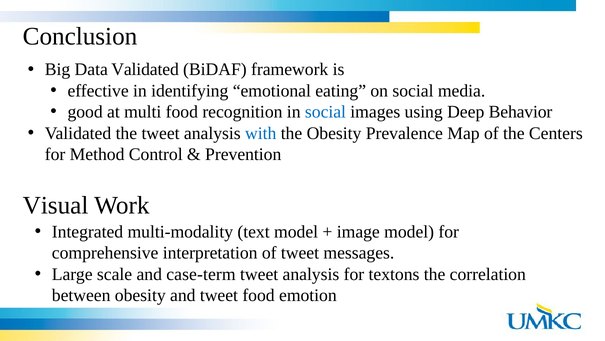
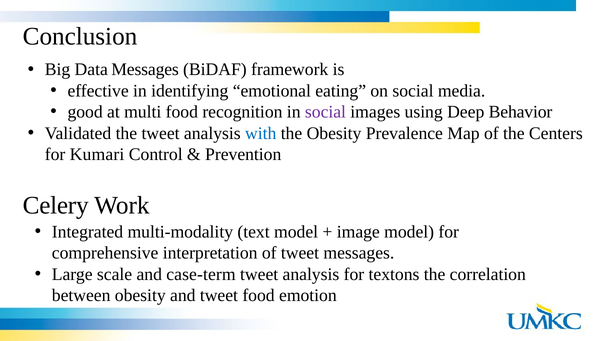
Data Validated: Validated -> Messages (145, 69)
social colour: blue -> purple (325, 112)
Method: Method -> Kumari (97, 154)
Visual: Visual -> Celery (56, 205)
